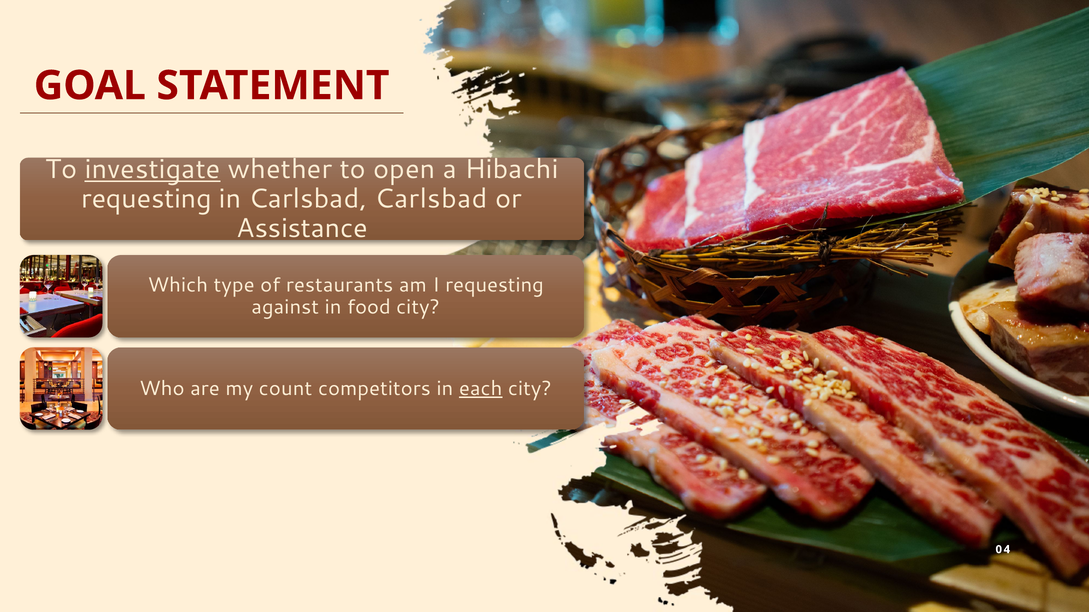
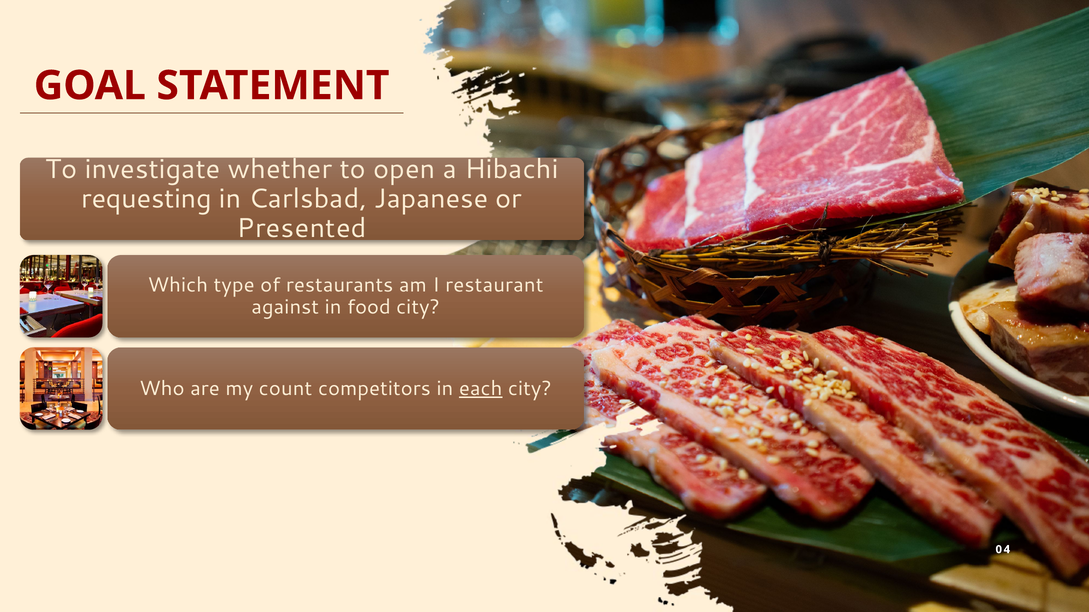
investigate underline: present -> none (153, 170)
Carlsbad Carlsbad: Carlsbad -> Japanese (431, 199)
Assistance: Assistance -> Presented (302, 228)
I requesting: requesting -> restaurant (494, 285)
